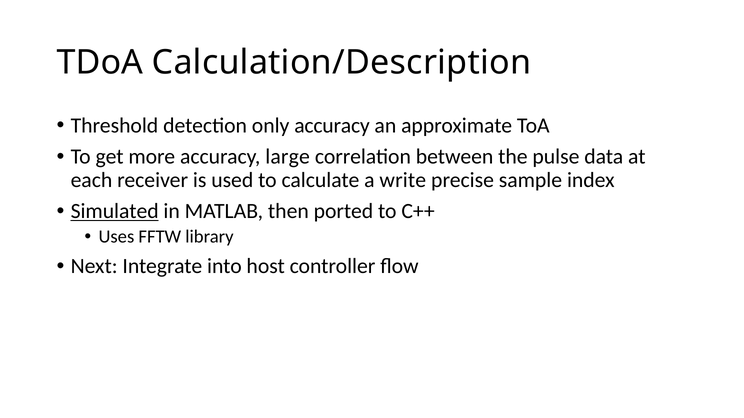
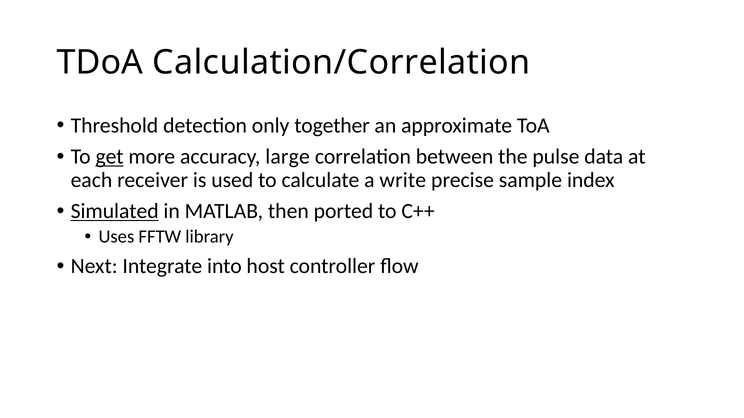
Calculation/Description: Calculation/Description -> Calculation/Correlation (341, 62)
only accuracy: accuracy -> together (332, 126)
get underline: none -> present (110, 157)
